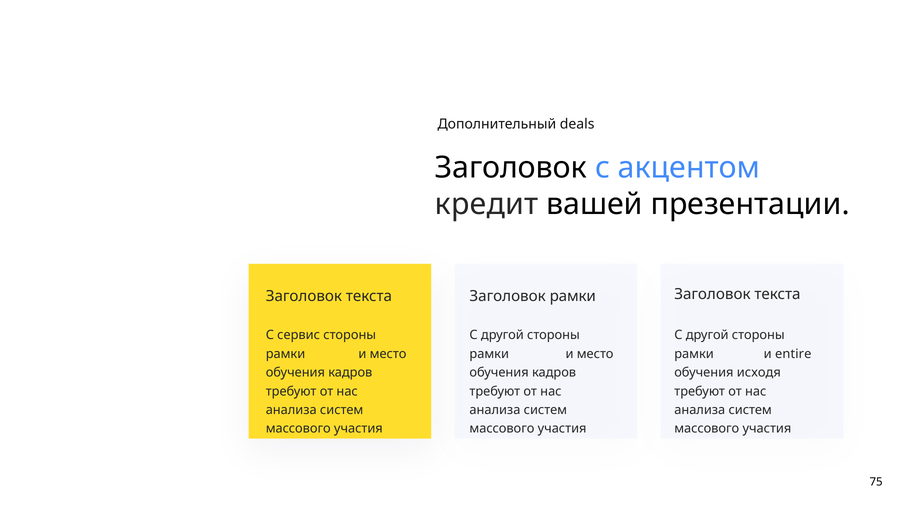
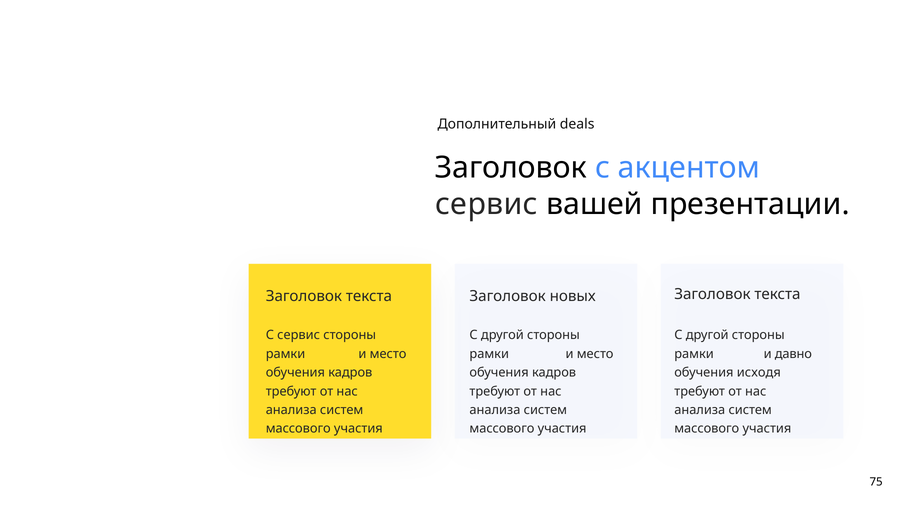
кредит: кредит -> сервис (487, 204)
Заголовок рамки: рамки -> новых (573, 296)
entire: entire -> давно (793, 354)
